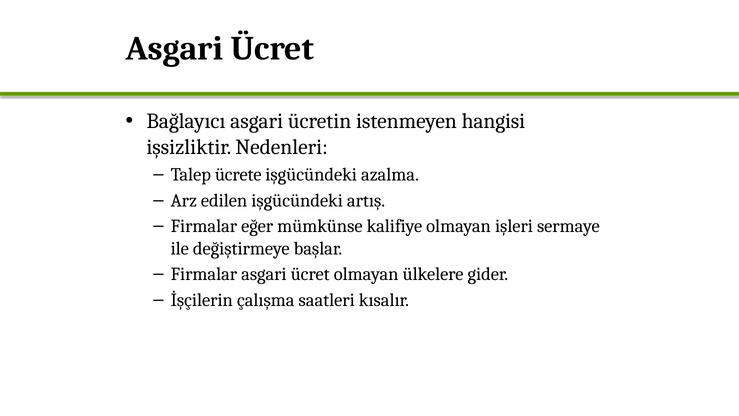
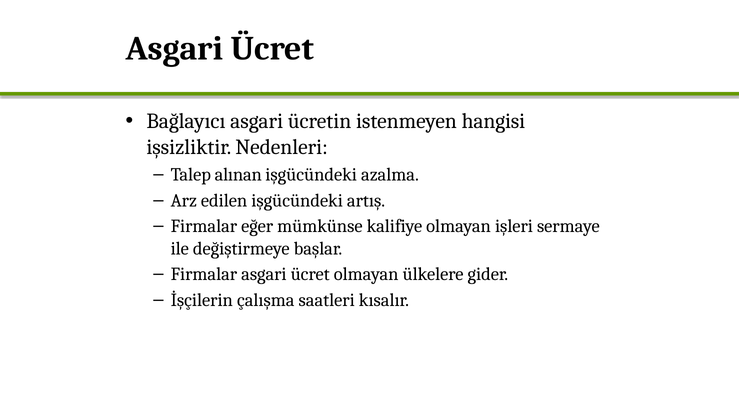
ücrete: ücrete -> alınan (238, 174)
